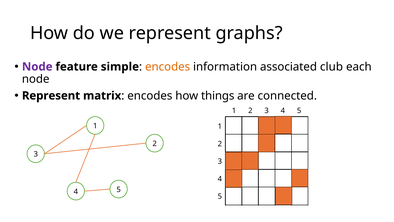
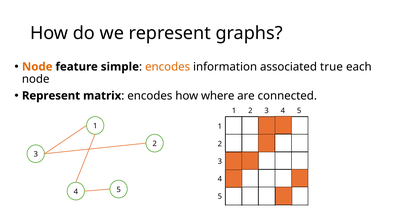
Node colour: purple -> orange (37, 67)
club: club -> true (331, 67)
things: things -> where (218, 96)
